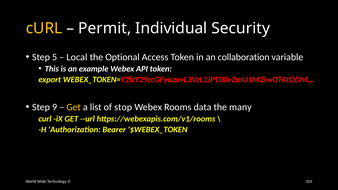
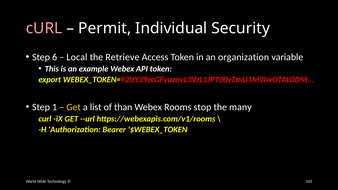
cURL colour: yellow -> pink (44, 28)
5: 5 -> 6 (55, 57)
Optional: Optional -> Retrieve (122, 57)
collaboration: collaboration -> organization (244, 57)
9: 9 -> 1 (55, 107)
stop: stop -> than (123, 107)
data: data -> stop (202, 107)
